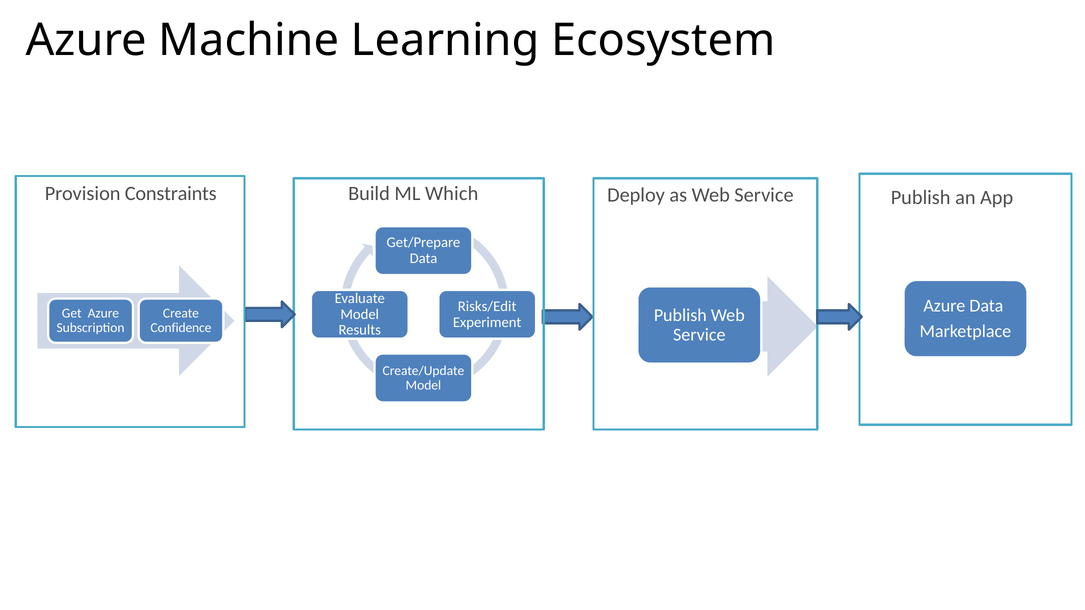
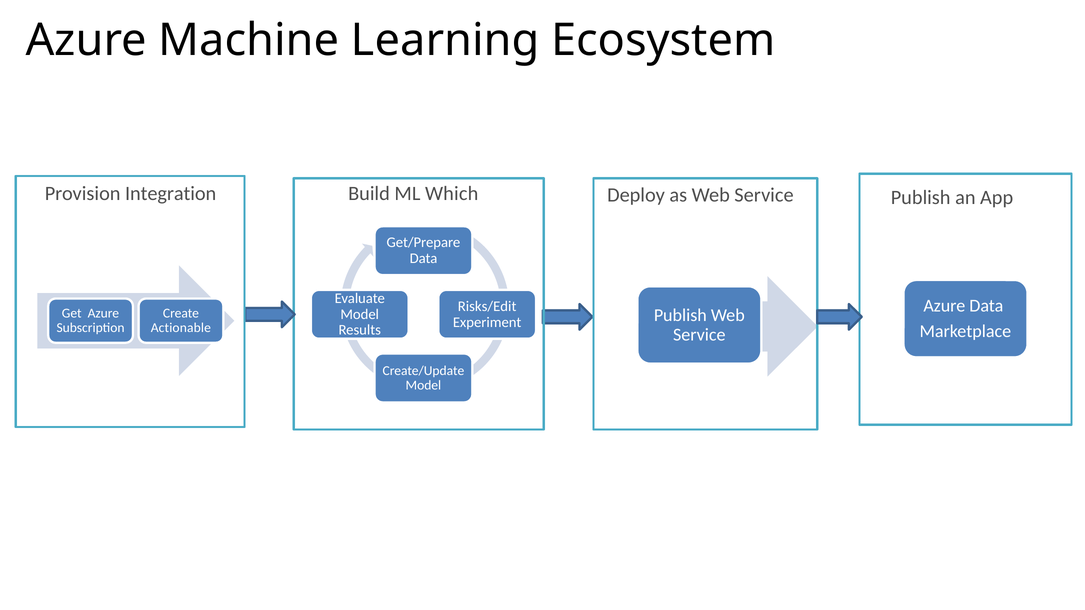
Constraints: Constraints -> Integration (171, 194)
Confidence: Confidence -> Actionable (181, 328)
